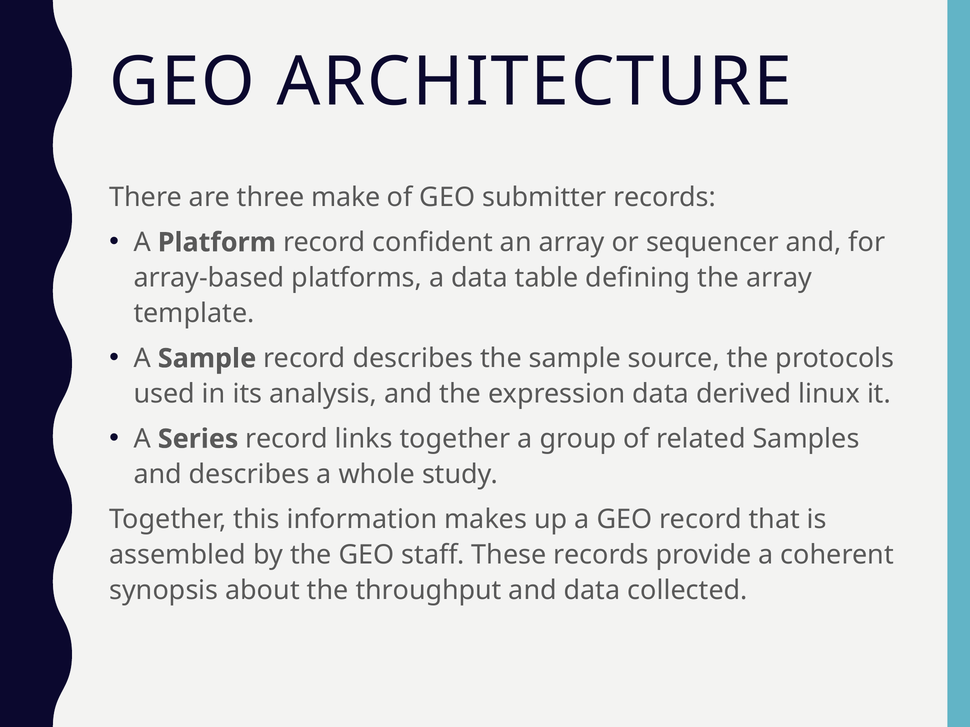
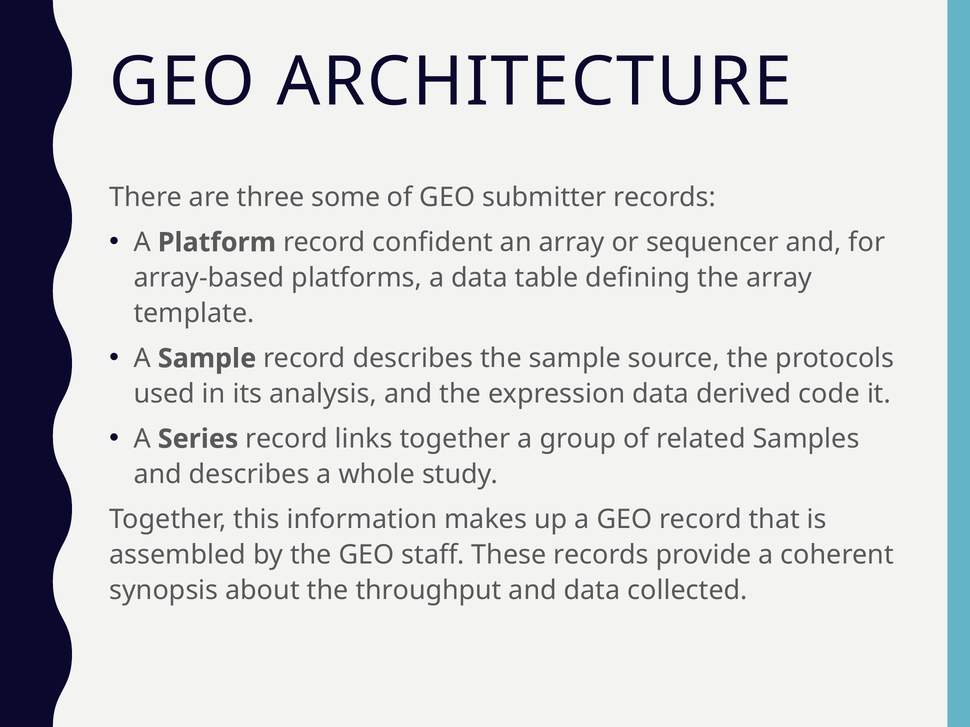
make: make -> some (346, 198)
linux: linux -> code (829, 394)
